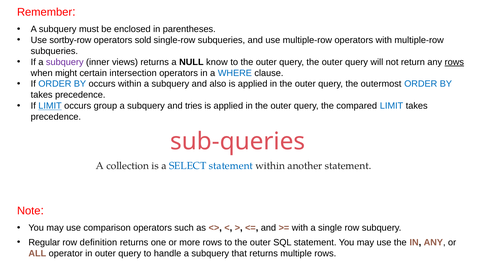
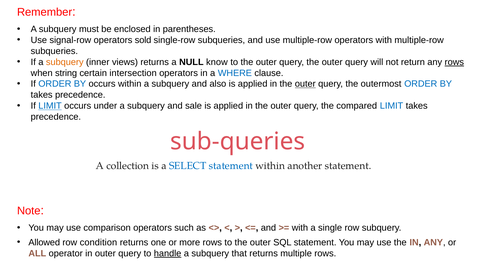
sortby-row: sortby-row -> signal-row (70, 40)
subquery colour: purple -> orange (65, 62)
might: might -> string (66, 73)
outer underline: none -> present (305, 84)
group: group -> under (105, 106)
tries: tries -> sale (194, 106)
Regular: Regular -> Allowed (44, 243)
definition: definition -> condition (98, 243)
handle underline: none -> present (168, 254)
